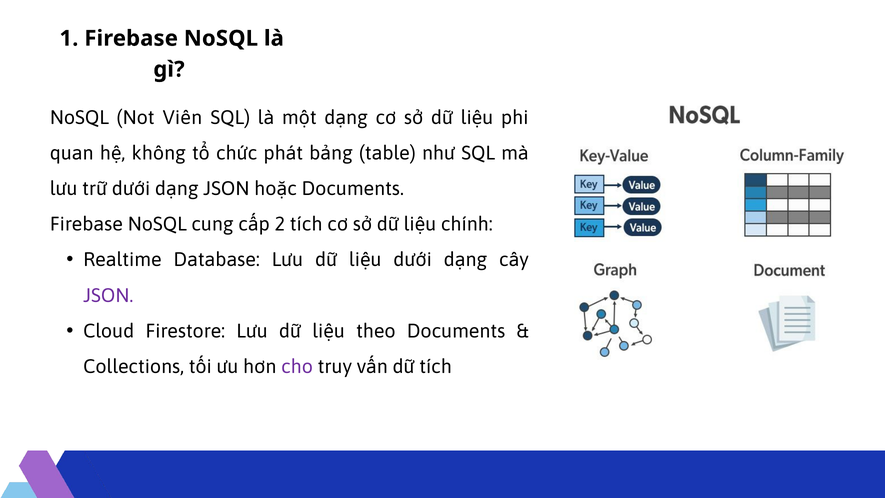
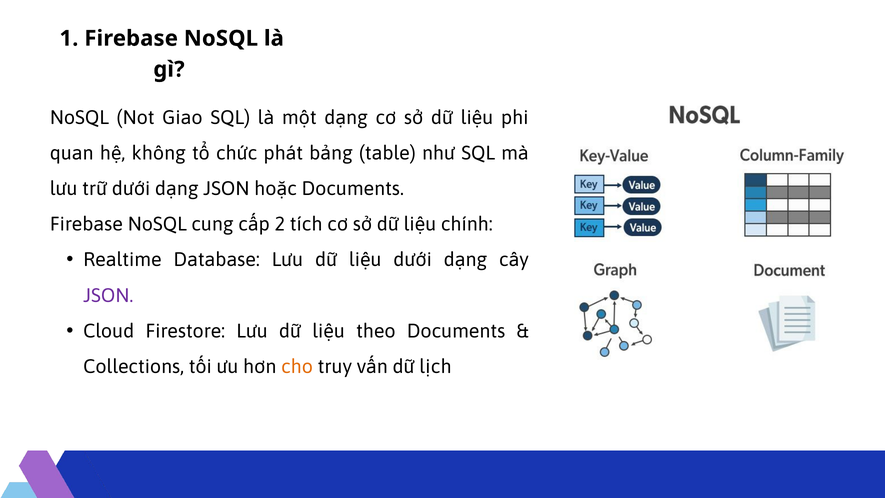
Viên: Viên -> Giao (182, 118)
cho colour: purple -> orange (297, 367)
dữ tích: tích -> lịch (435, 367)
